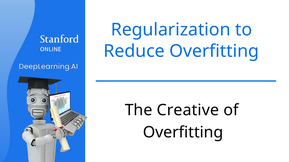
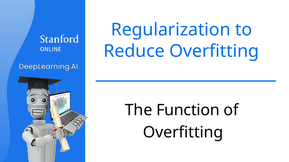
Creative: Creative -> Function (188, 110)
